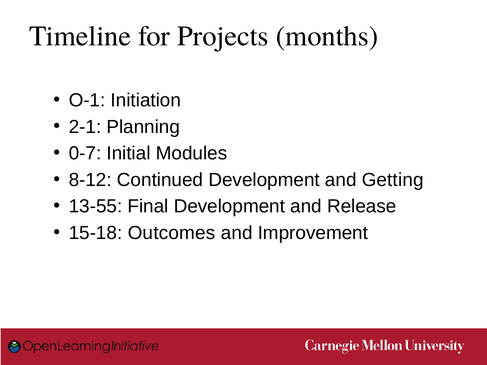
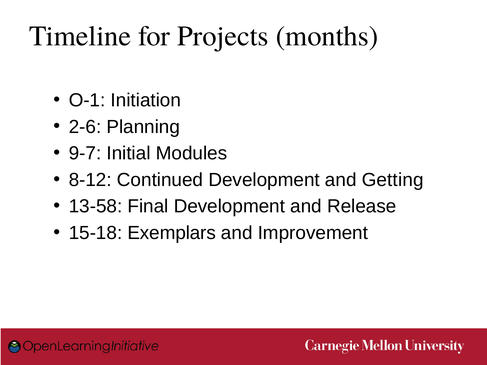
2-1: 2-1 -> 2-6 (85, 127)
0-7: 0-7 -> 9-7 (85, 153)
13-55: 13-55 -> 13-58 (95, 206)
Outcomes: Outcomes -> Exemplars (172, 233)
